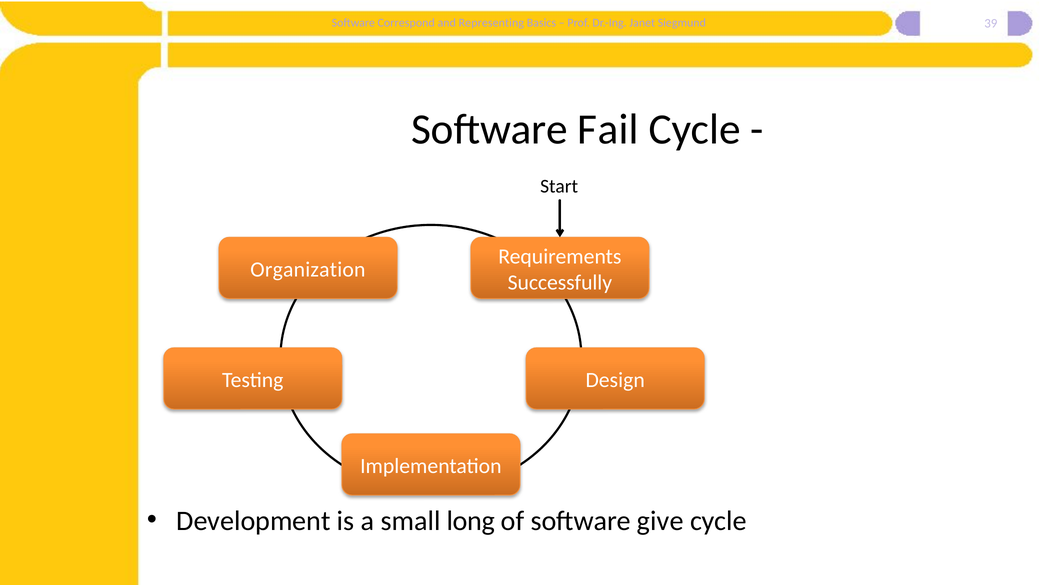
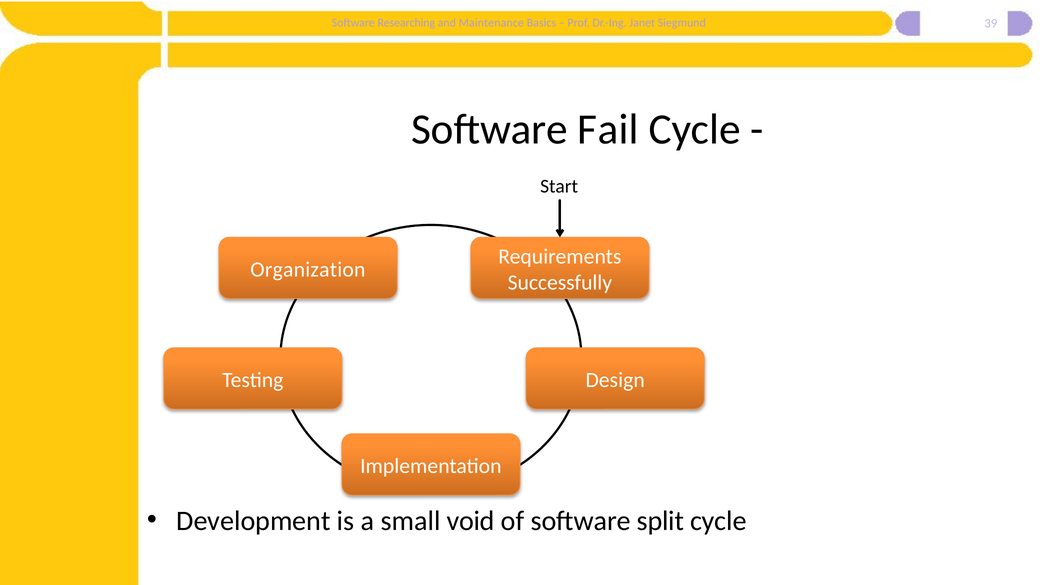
Correspond: Correspond -> Researching (406, 23)
Representing: Representing -> Maintenance (491, 23)
long: long -> void (471, 521)
give: give -> split (660, 521)
